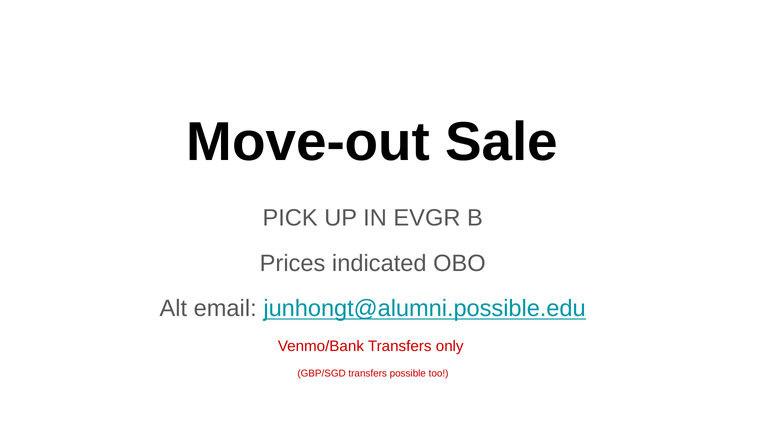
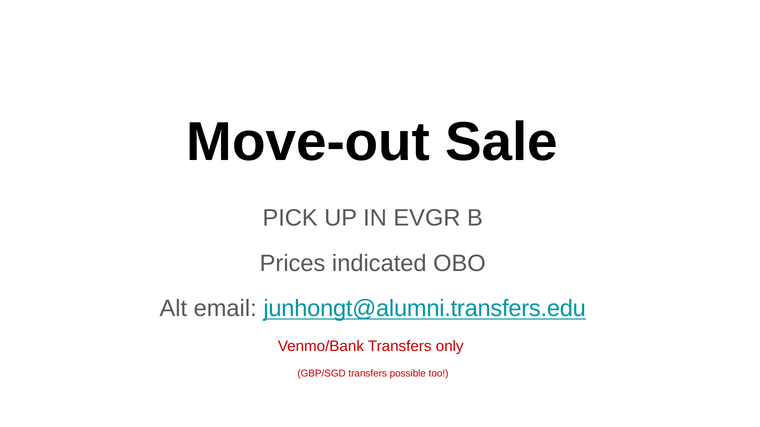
junhongt@alumni.possible.edu: junhongt@alumni.possible.edu -> junhongt@alumni.transfers.edu (425, 309)
